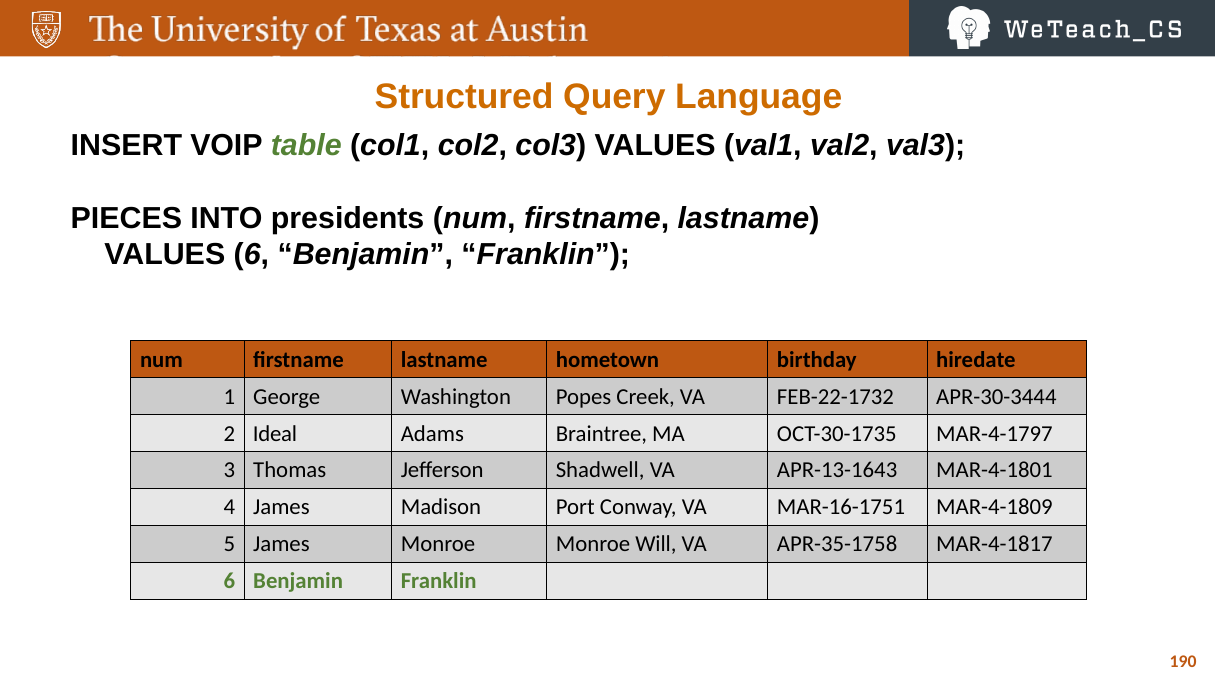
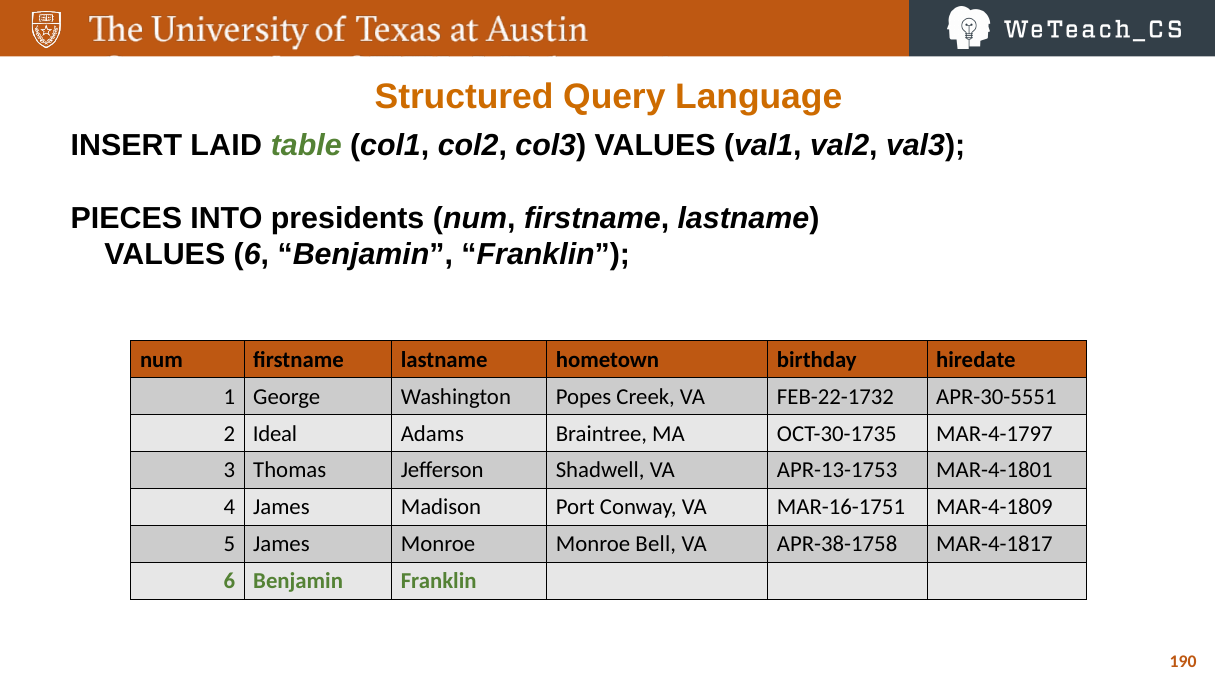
VOIP: VOIP -> LAID (226, 145)
APR-30-3444: APR-30-3444 -> APR-30-5551 (996, 397)
APR-13-1643: APR-13-1643 -> APR-13-1753 (837, 471)
Will: Will -> Bell (656, 545)
APR-35-1758: APR-35-1758 -> APR-38-1758 (837, 545)
